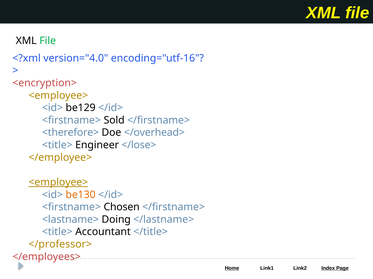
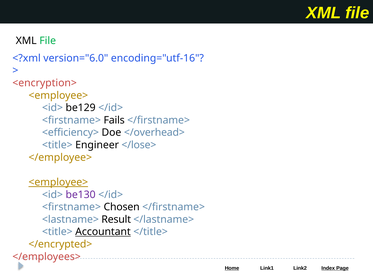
version="4.0: version="4.0 -> version="6.0 (76, 58)
Sold: Sold -> Fails (114, 121)
<therefore>: <therefore> -> <efficiency> (70, 133)
be130 colour: orange -> purple (81, 195)
Doing: Doing -> Result (116, 220)
Accountant underline: none -> present (103, 232)
</professor>: </professor> -> </encrypted> (60, 245)
